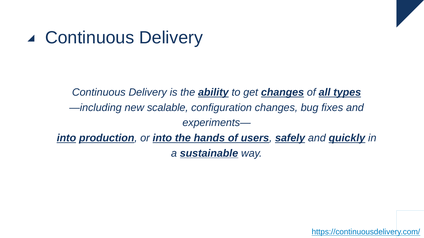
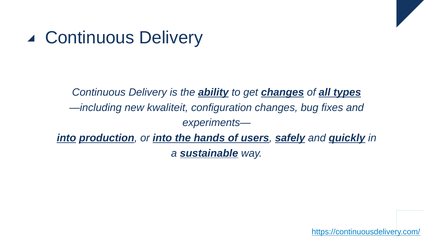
scalable: scalable -> kwaliteit (168, 108)
